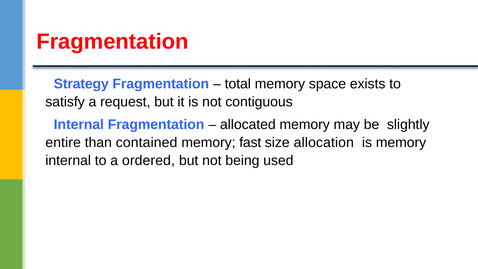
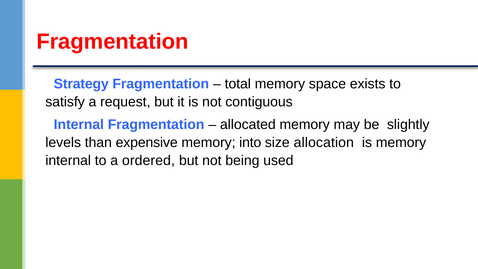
entire: entire -> levels (63, 143)
contained: contained -> expensive (147, 143)
fast: fast -> into (250, 143)
